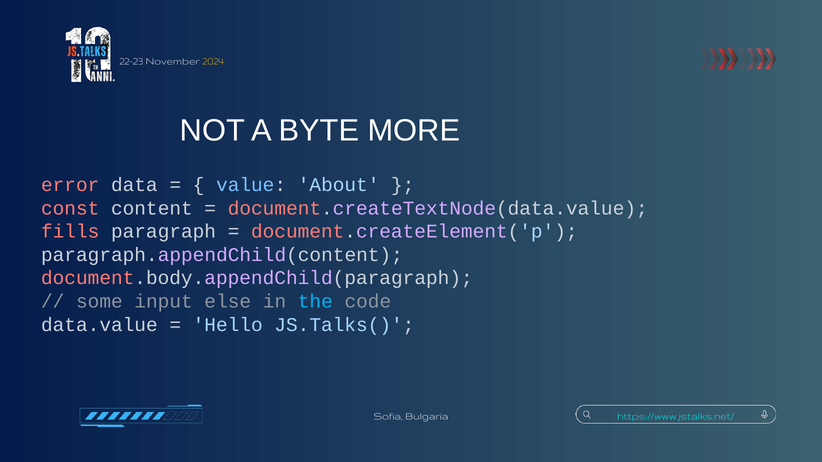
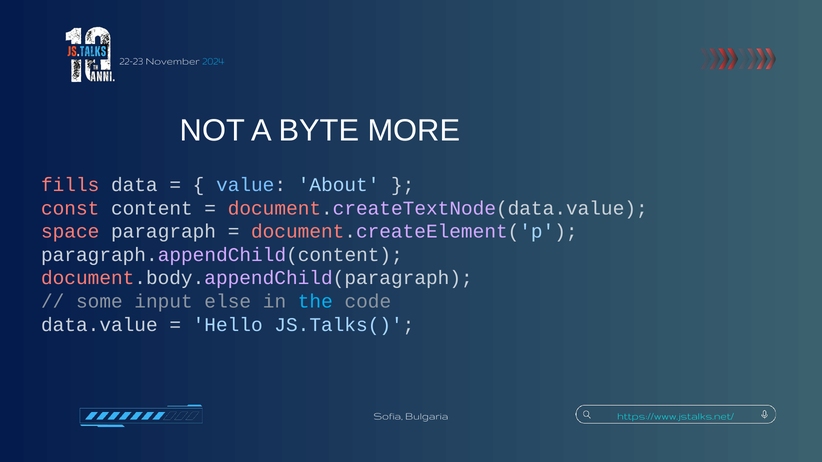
2024 colour: yellow -> light blue (213, 61)
error: error -> fills (70, 185)
fills: fills -> space (70, 232)
